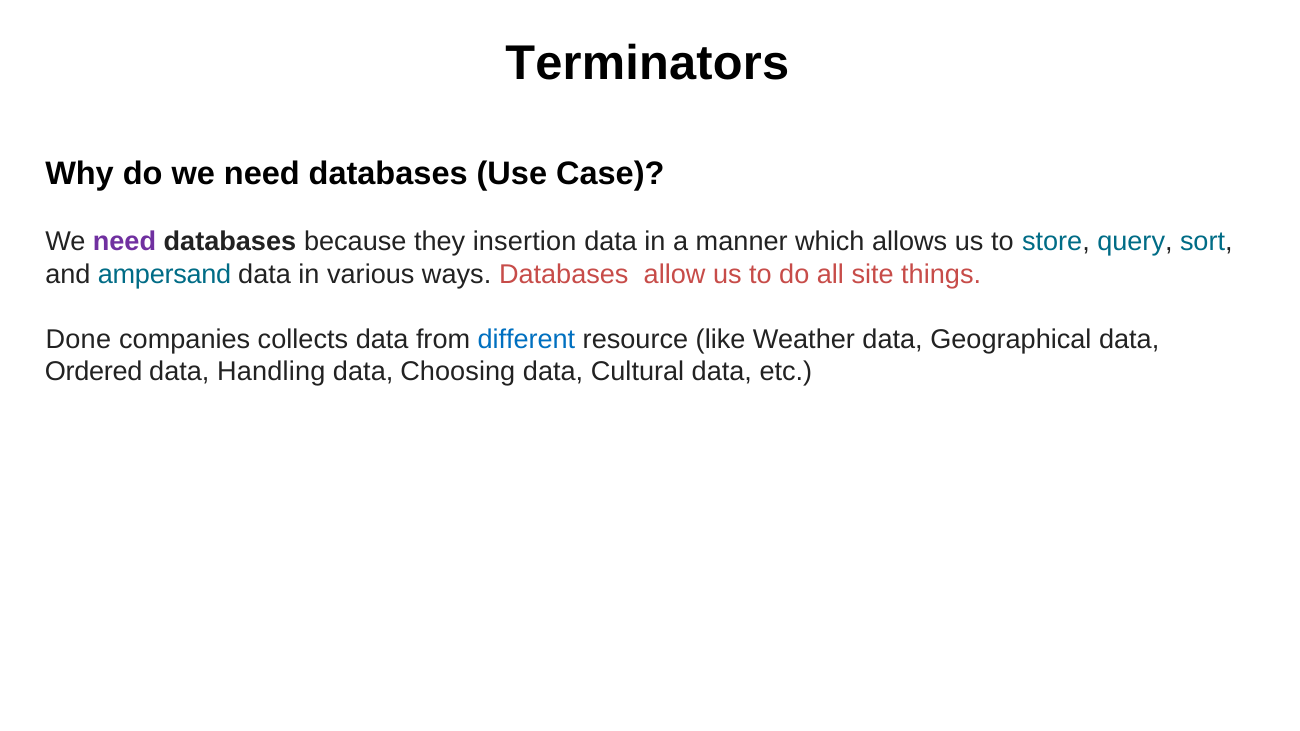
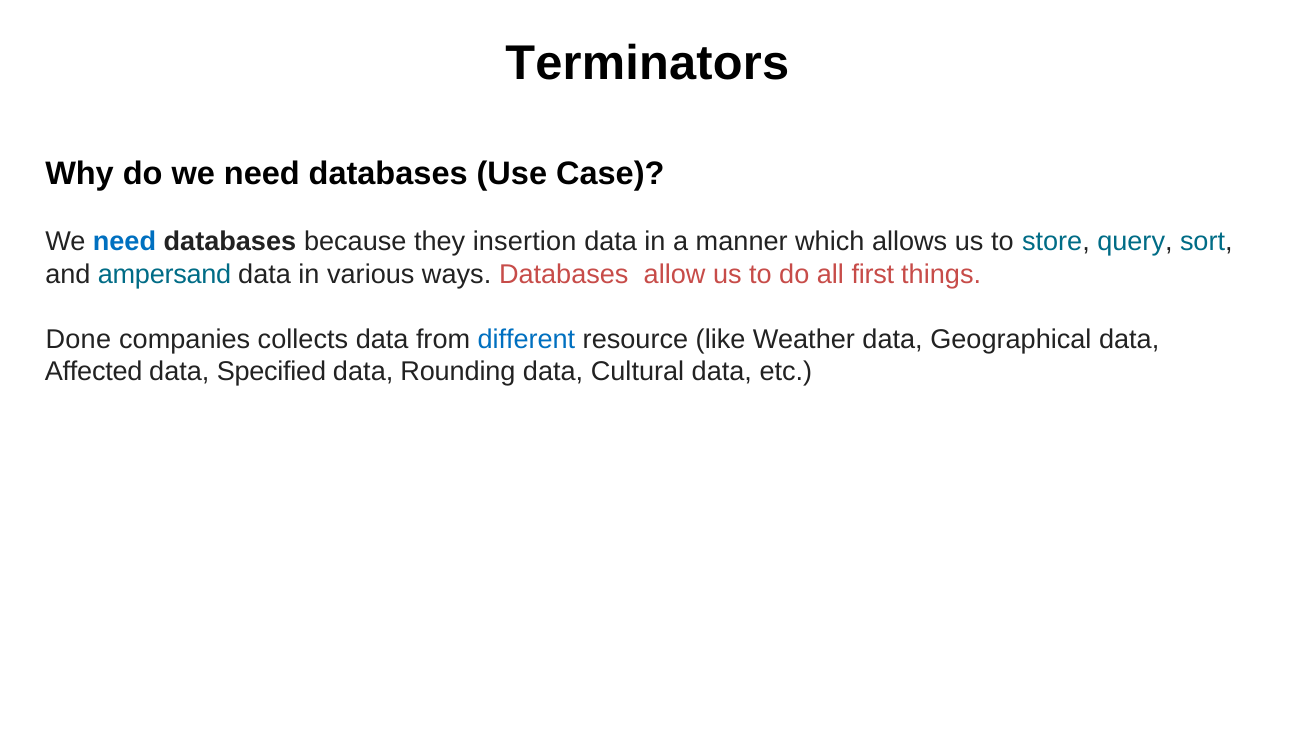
need colour: purple -> blue (125, 242)
site: site -> first (873, 274)
Ordered: Ordered -> Affected (94, 372)
Handling: Handling -> Specified (271, 372)
Choosing: Choosing -> Rounding (458, 372)
